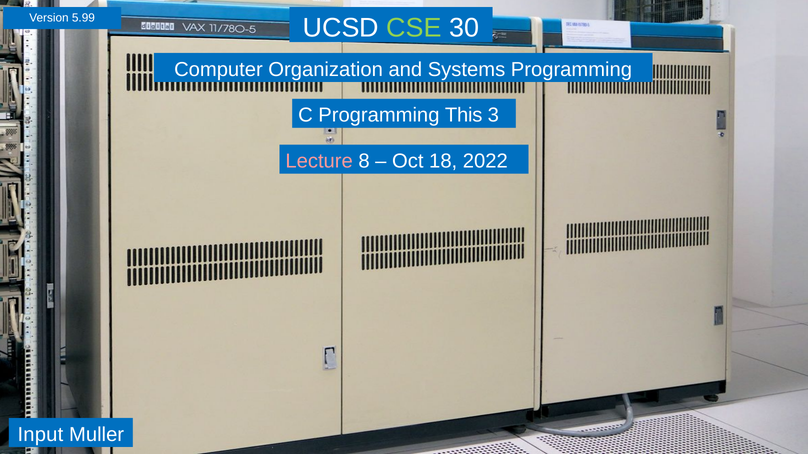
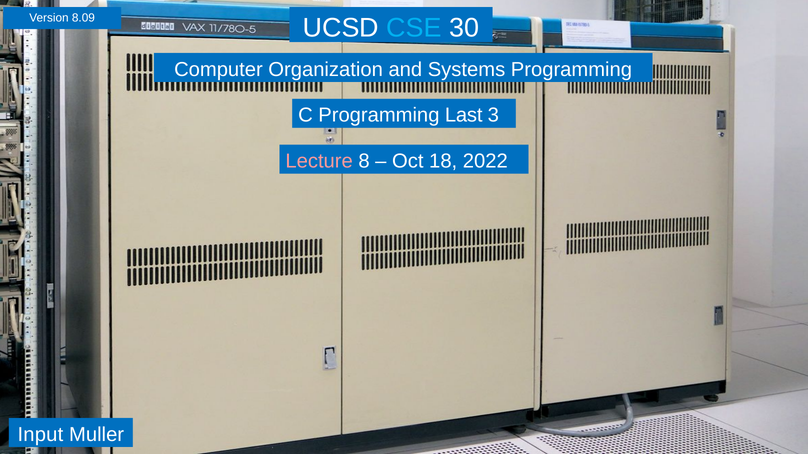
5.99: 5.99 -> 8.09 (83, 18)
CSE colour: light green -> light blue (414, 28)
This: This -> Last (464, 115)
